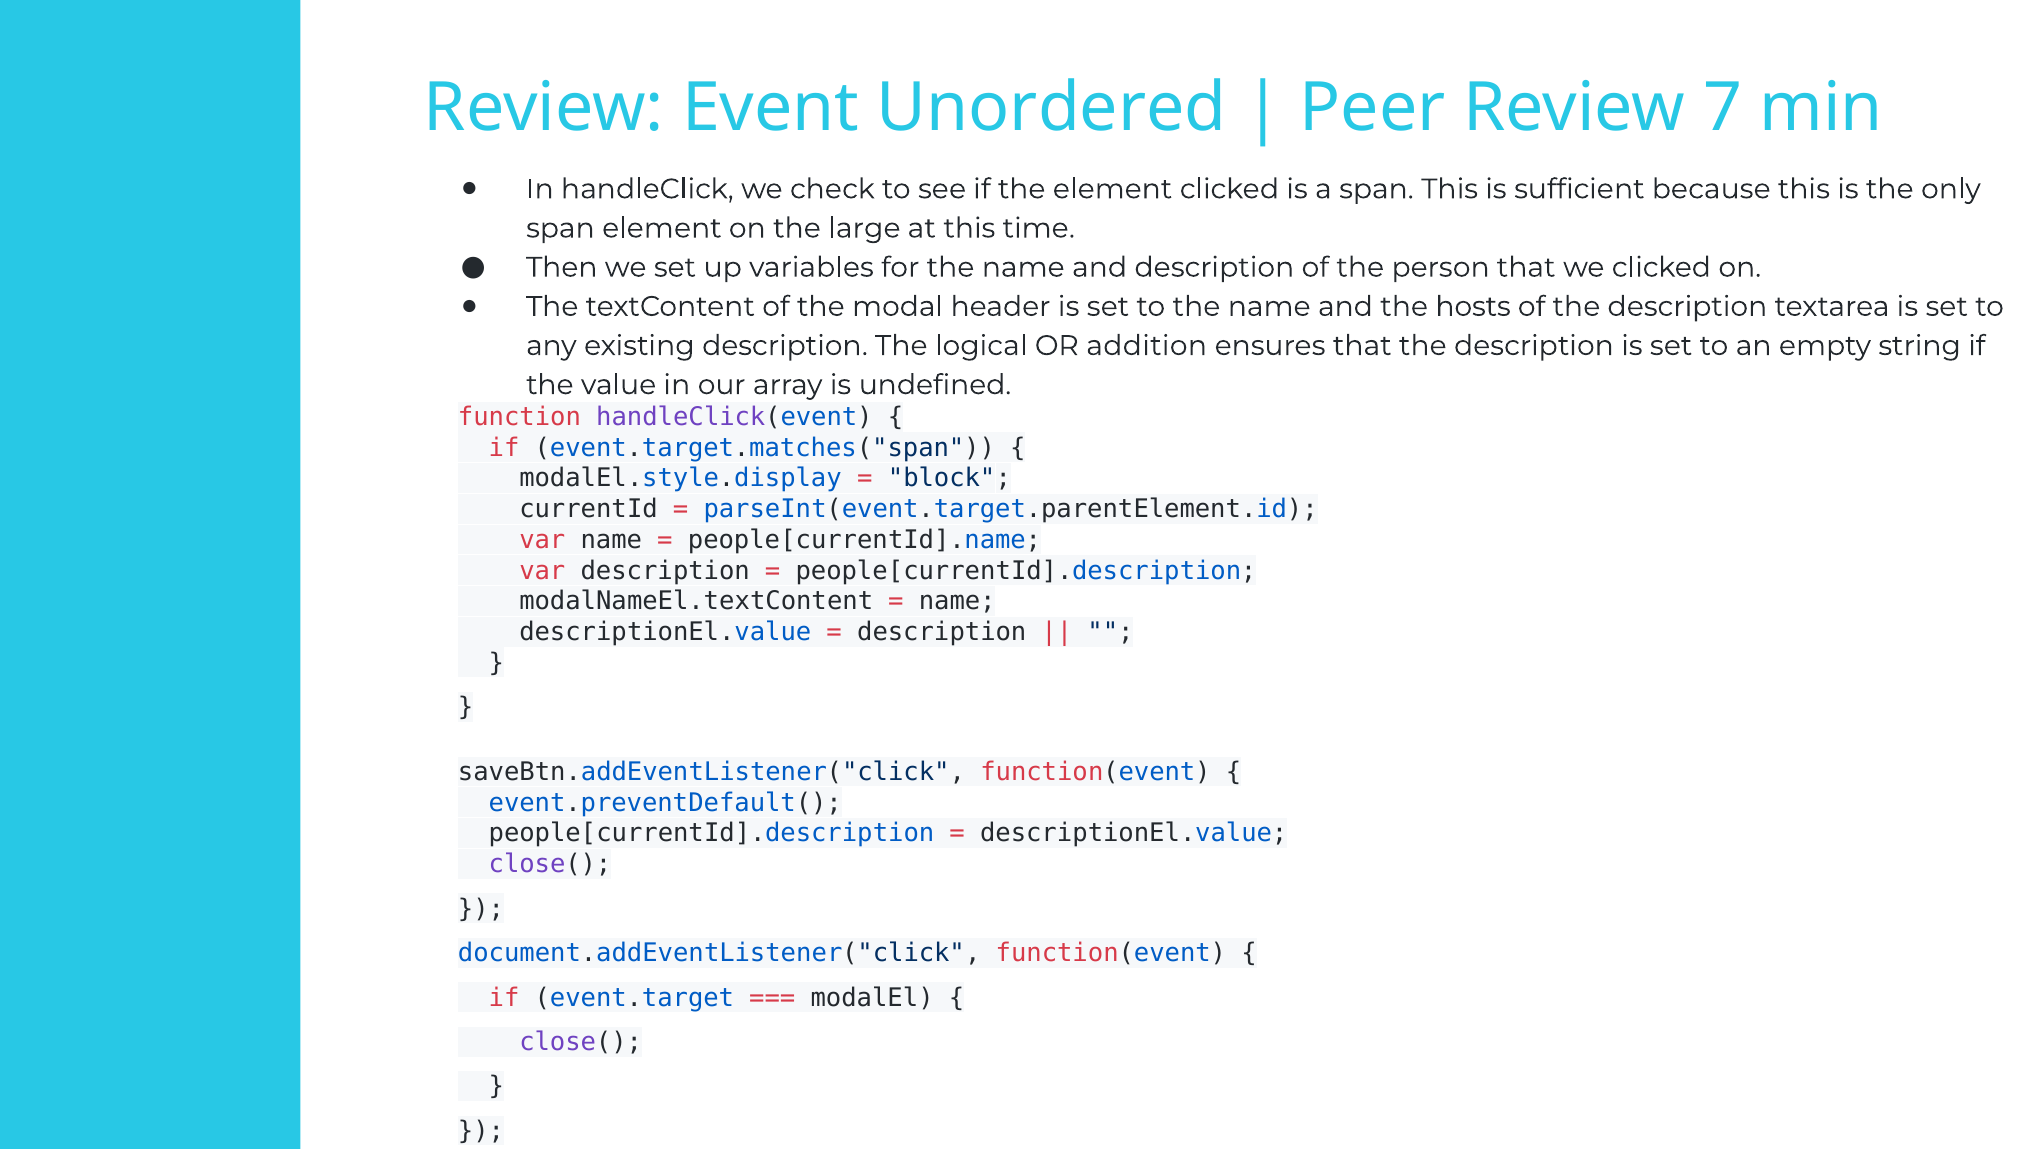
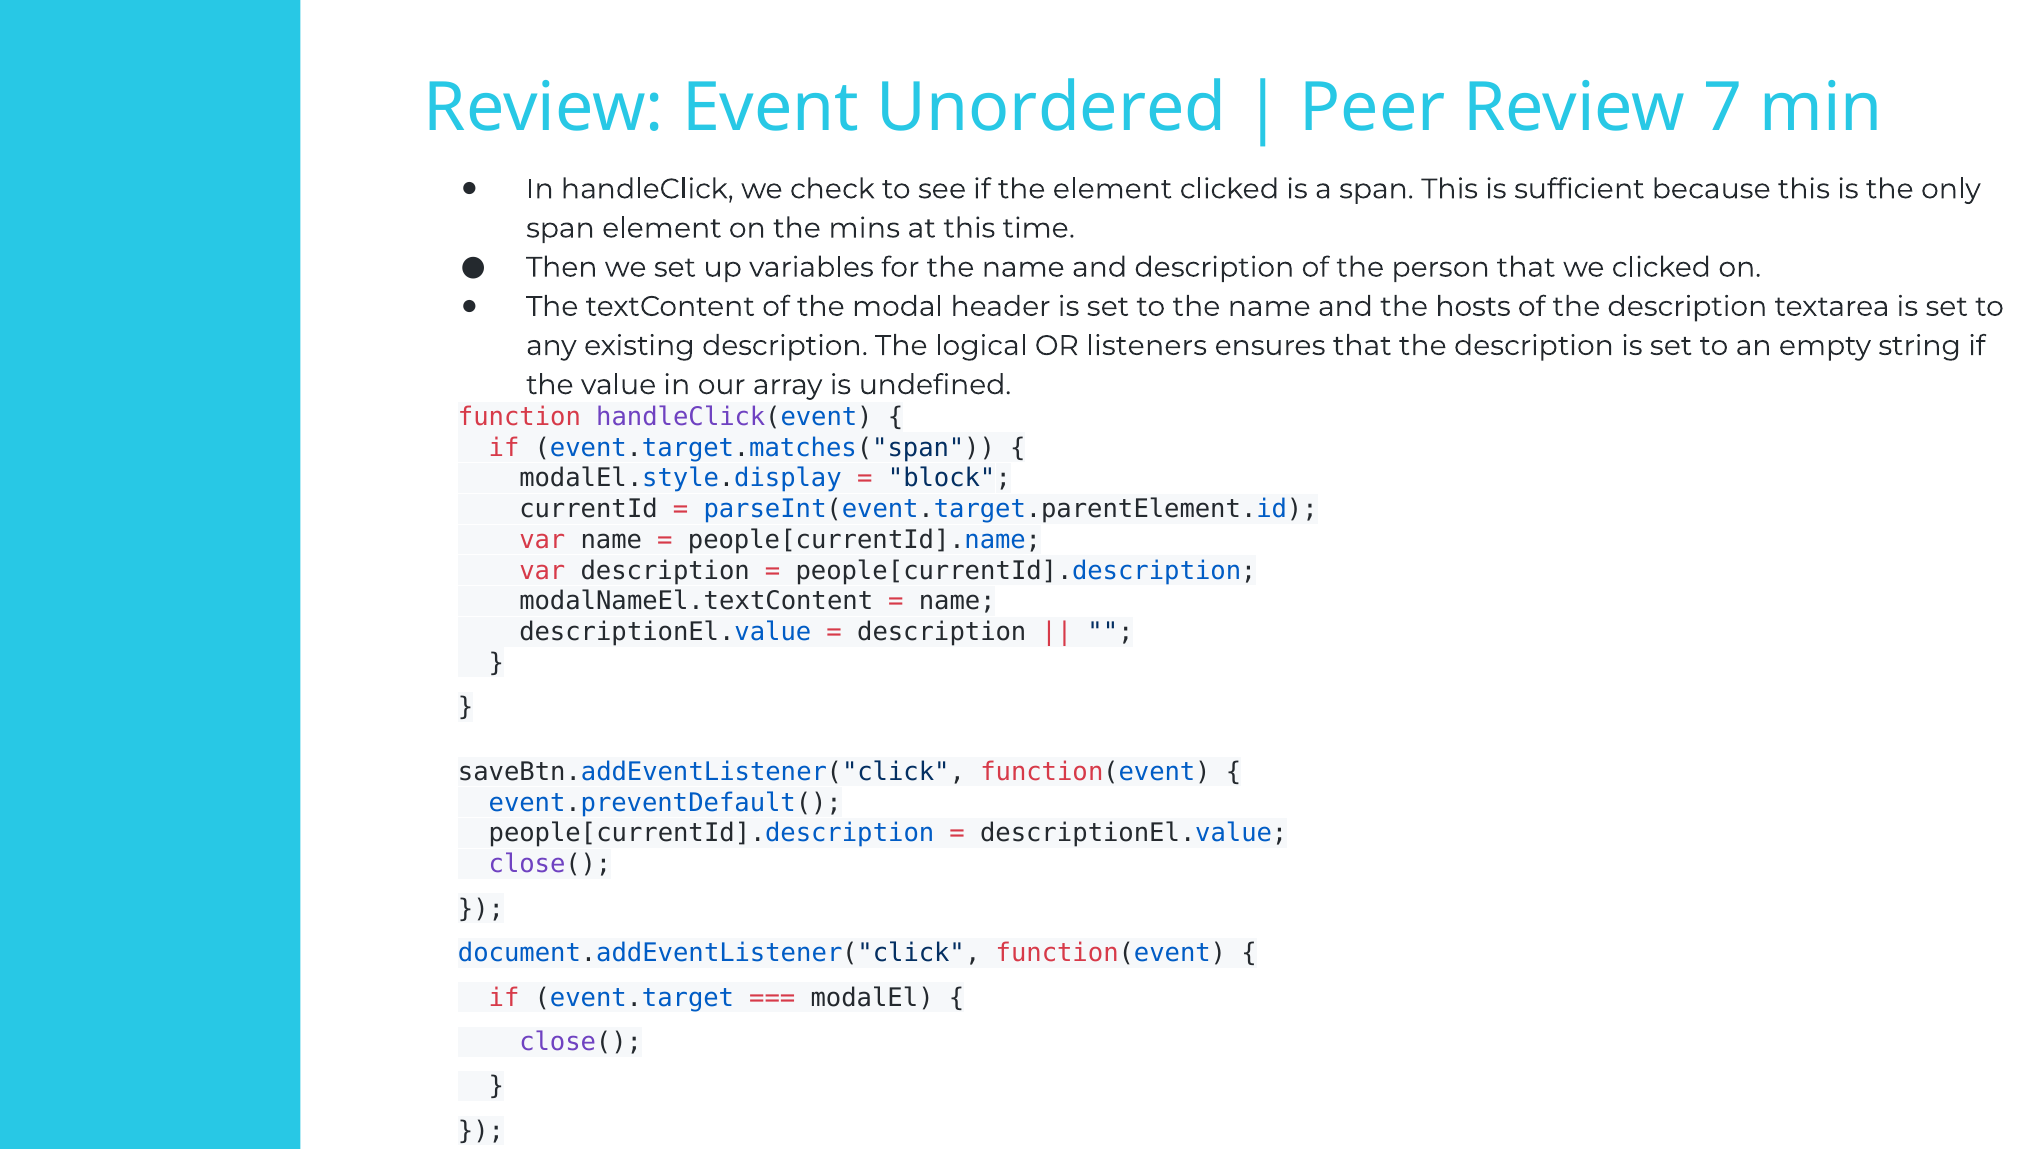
large: large -> mins (864, 228)
addition: addition -> listeners (1147, 346)
